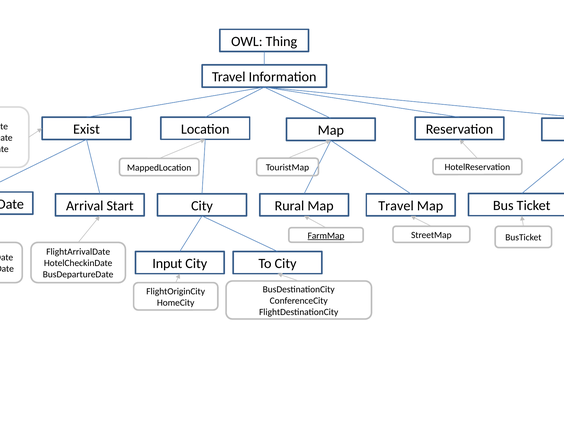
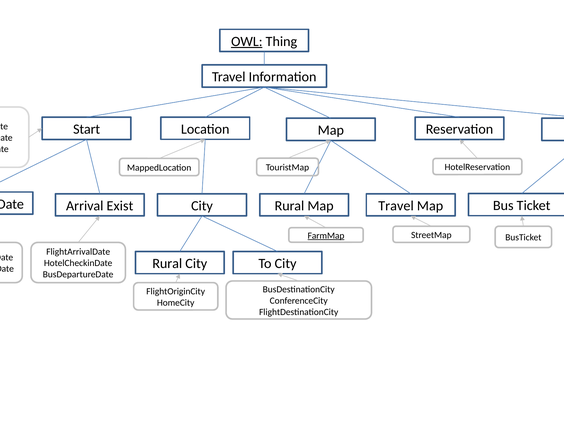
OWL underline: none -> present (247, 41)
Exist: Exist -> Start (87, 129)
Start: Start -> Exist (120, 206)
Input: Input -> Rural (167, 264)
